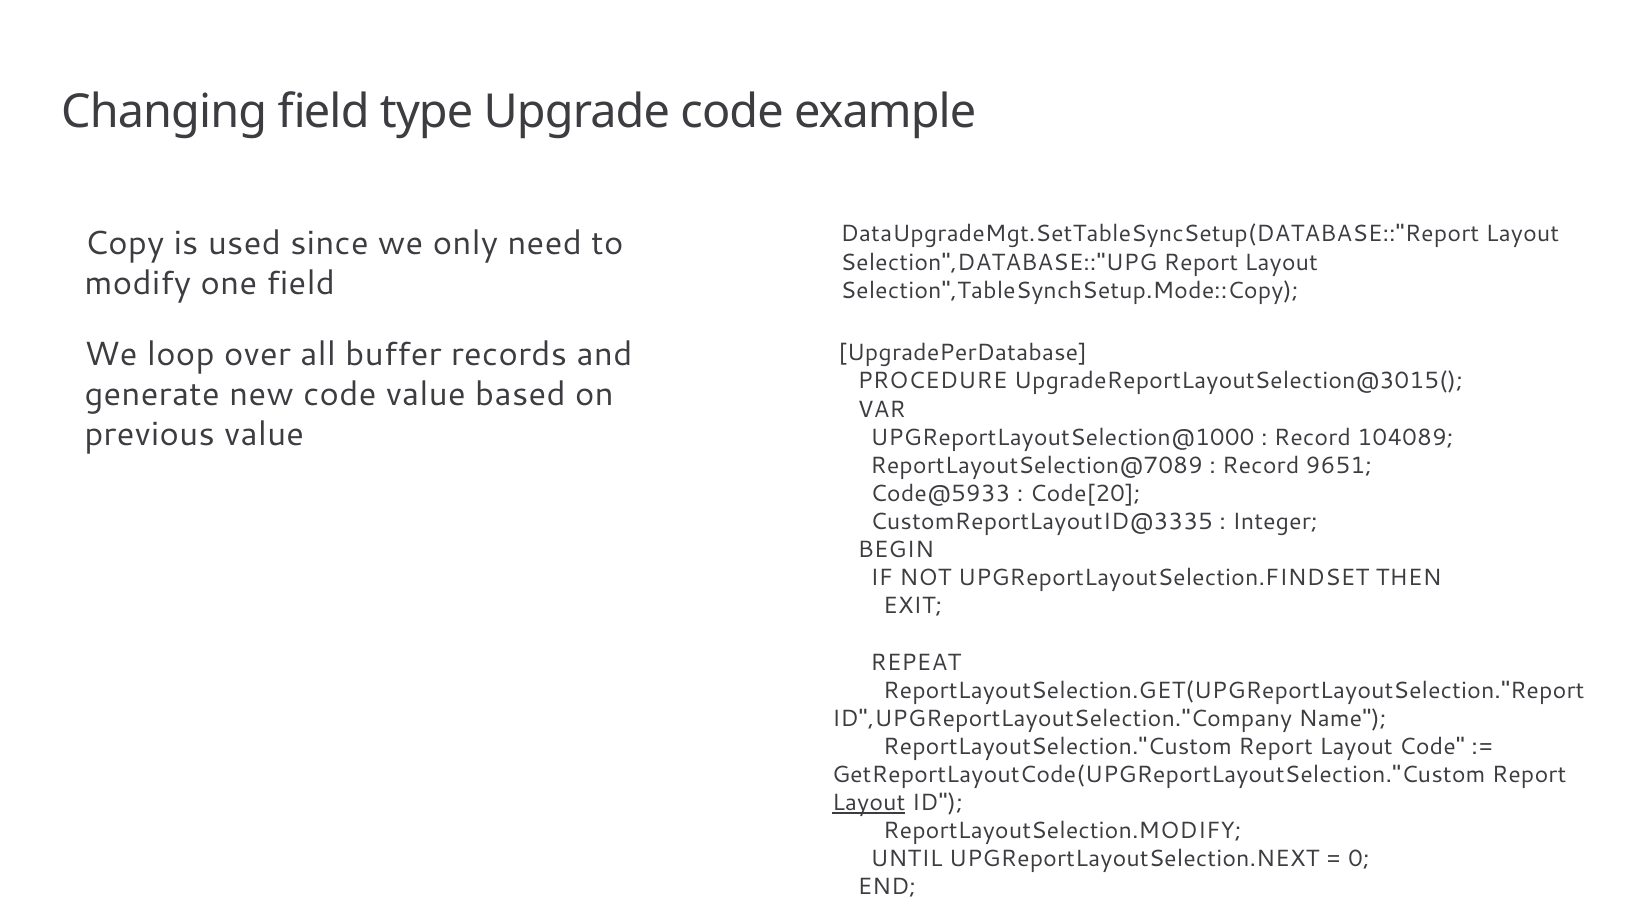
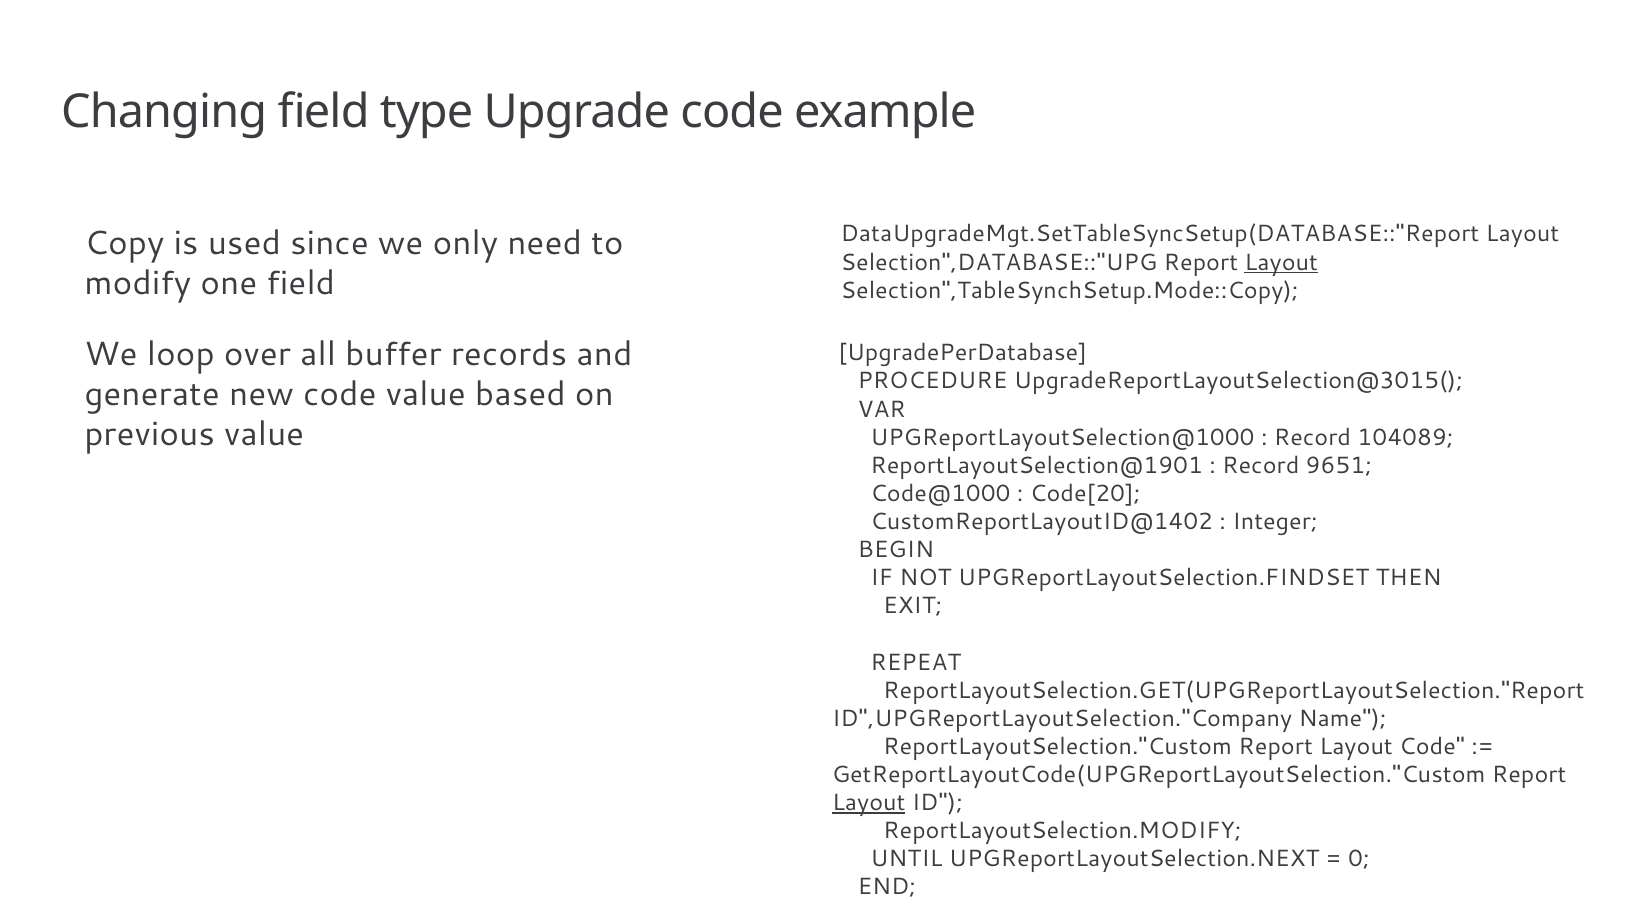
Layout underline: none -> present (1281, 262)
ReportLayoutSelection@7089: ReportLayoutSelection@7089 -> ReportLayoutSelection@1901 (1037, 465)
Code@5933: Code@5933 -> Code@1000 (940, 493)
CustomReportLayoutID@3335: CustomReportLayoutID@3335 -> CustomReportLayoutID@1402 (1042, 522)
